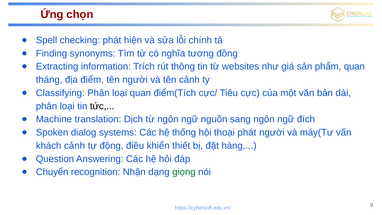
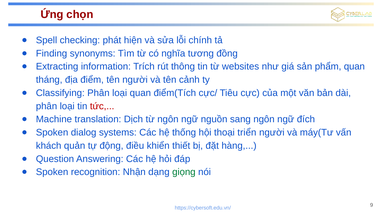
tức colour: black -> red (102, 106)
thoại phát: phát -> triển (247, 132)
khách cảnh: cảnh -> quản (75, 146)
Chuyển: Chuyển -> Spoken (52, 172)
